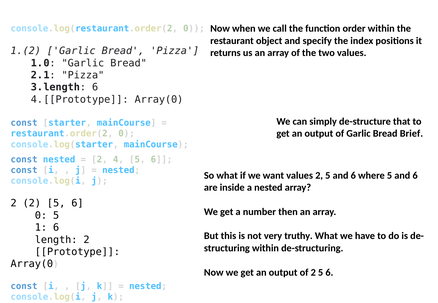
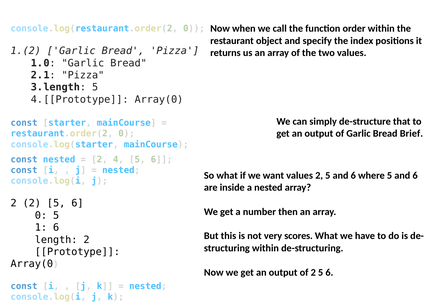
6: 6 -> 5 (95, 87)
truthy: truthy -> scores (299, 236)
